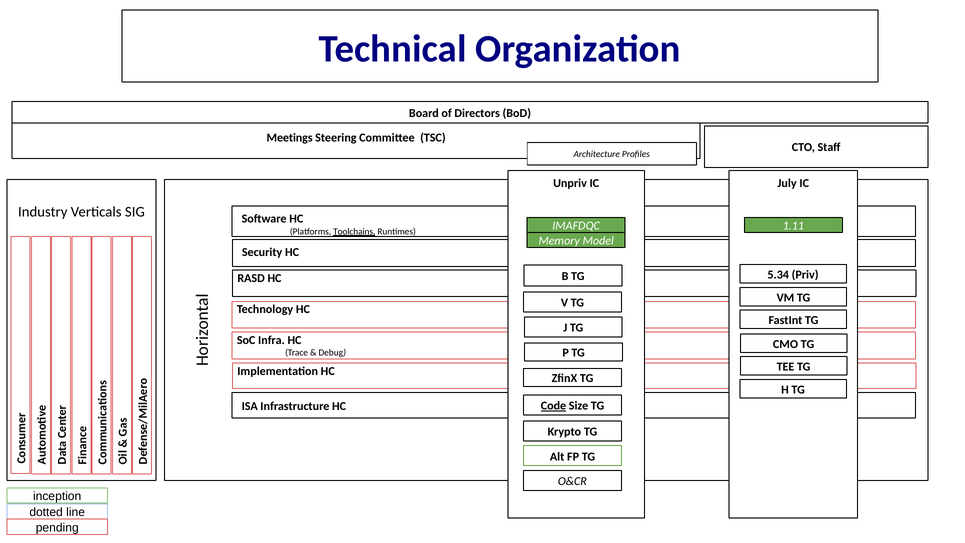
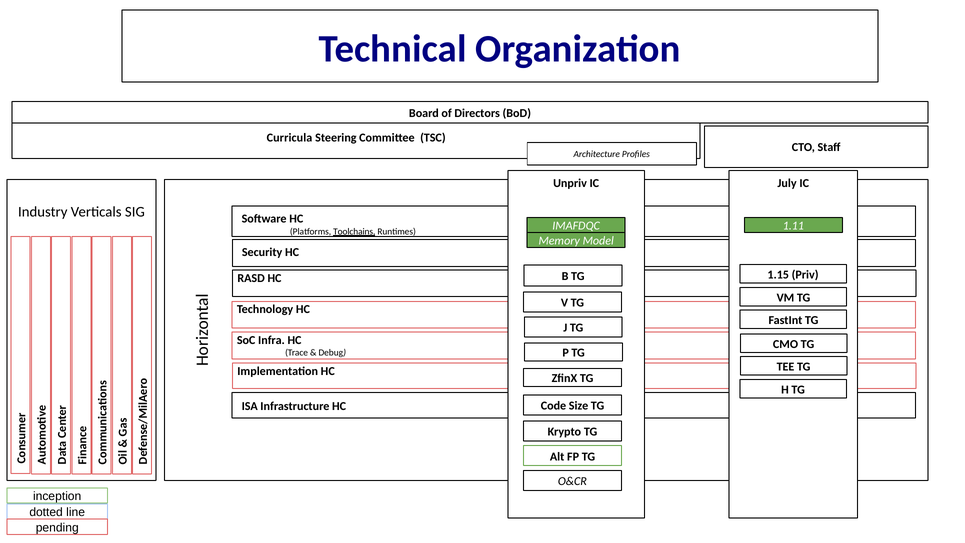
Meetings: Meetings -> Curricula (289, 138)
5.34: 5.34 -> 1.15 (778, 275)
Code underline: present -> none (553, 406)
